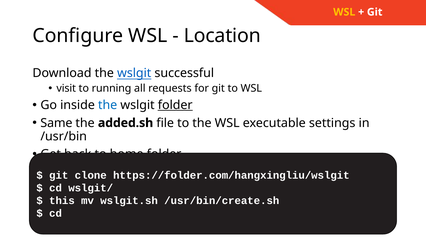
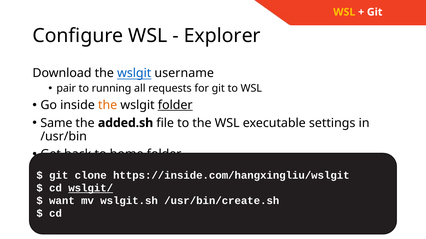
Location: Location -> Explorer (222, 36)
successful: successful -> username (184, 73)
visit: visit -> pair (66, 88)
the colour: blue -> orange (108, 105)
https://folder.com/hangxingliu/wslgit: https://folder.com/hangxingliu/wslgit -> https://inside.com/hangxingliu/wslgit (231, 176)
wslgit/ underline: none -> present (91, 188)
this: this -> want (62, 201)
